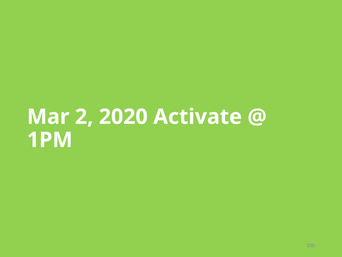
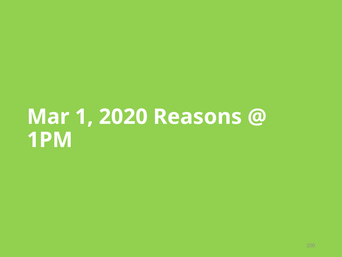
2: 2 -> 1 (84, 117)
Activate: Activate -> Reasons (198, 117)
